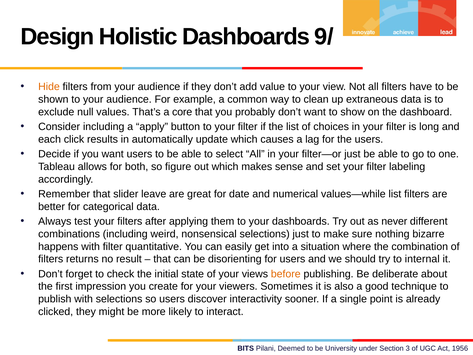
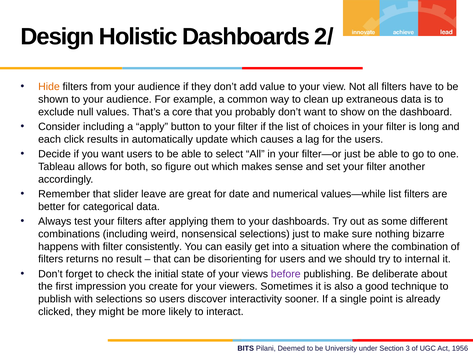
9/: 9/ -> 2/ (324, 37)
labeling: labeling -> another (407, 167)
never: never -> some (394, 221)
quantitative: quantitative -> consistently (154, 246)
before colour: orange -> purple (286, 274)
